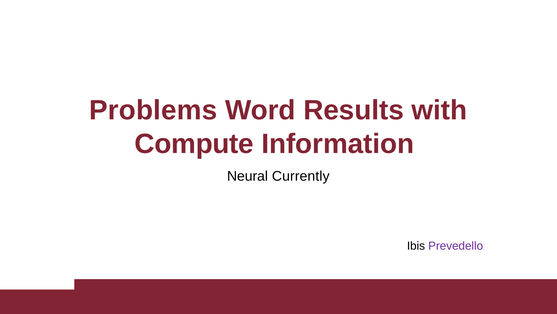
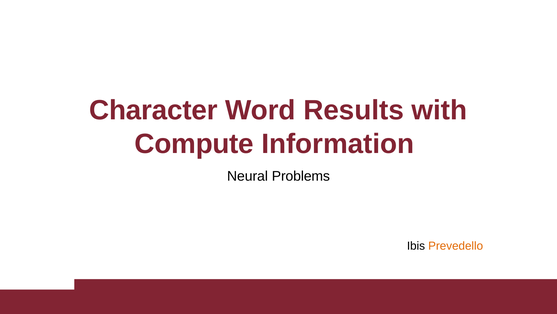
Problems: Problems -> Character (153, 110)
Currently: Currently -> Problems (301, 176)
Prevedello colour: purple -> orange (456, 245)
